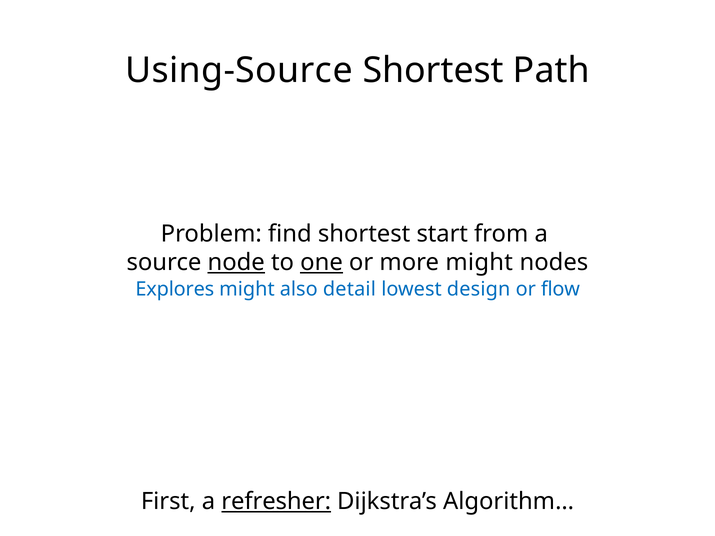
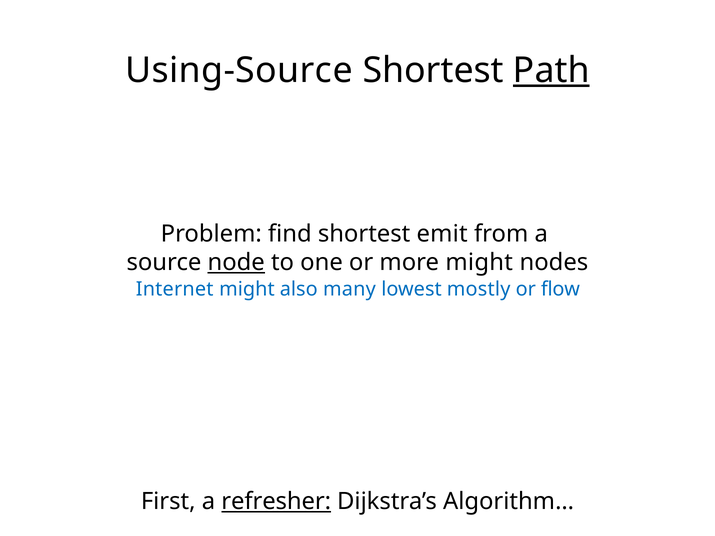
Path underline: none -> present (551, 70)
start: start -> emit (442, 234)
one underline: present -> none (322, 263)
Explores: Explores -> Internet (175, 289)
detail: detail -> many (349, 289)
design: design -> mostly (479, 289)
